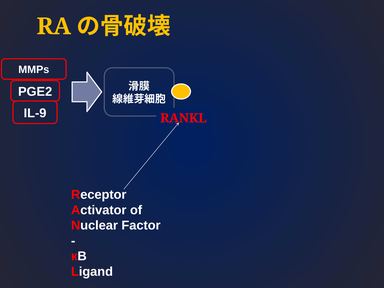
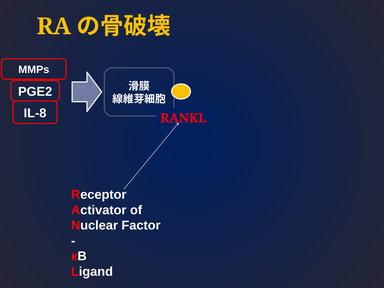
IL-9: IL-9 -> IL-8 (35, 113)
